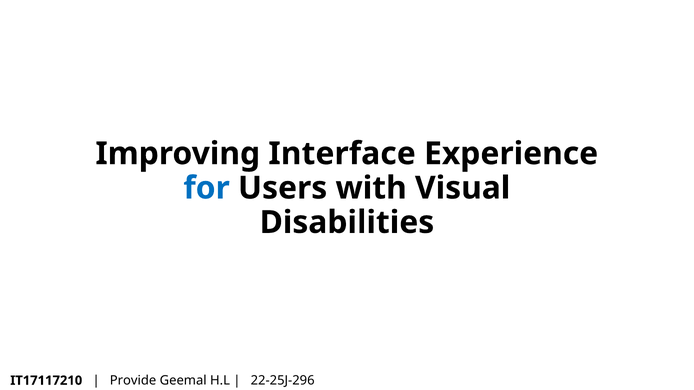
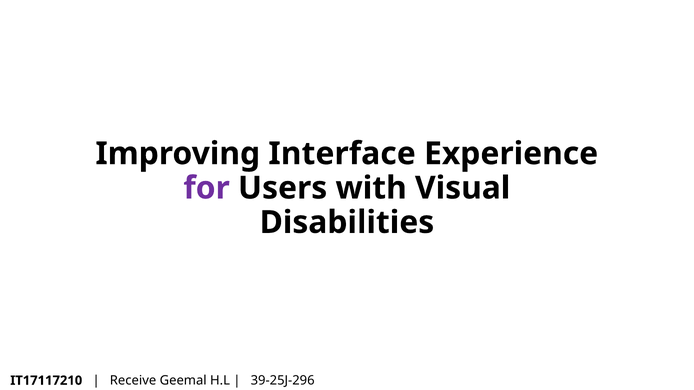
for colour: blue -> purple (207, 188)
Provide: Provide -> Receive (133, 381)
22-25J-296: 22-25J-296 -> 39-25J-296 (283, 381)
